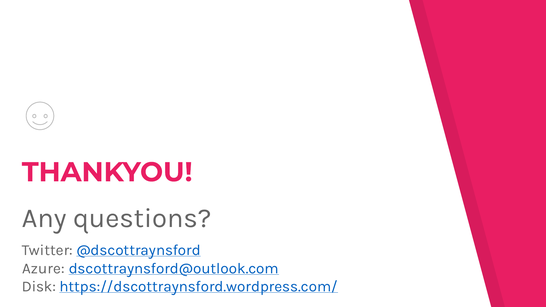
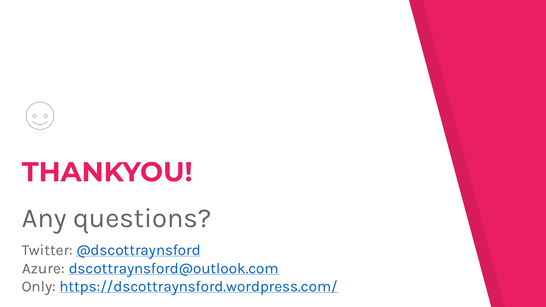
Disk: Disk -> Only (39, 287)
